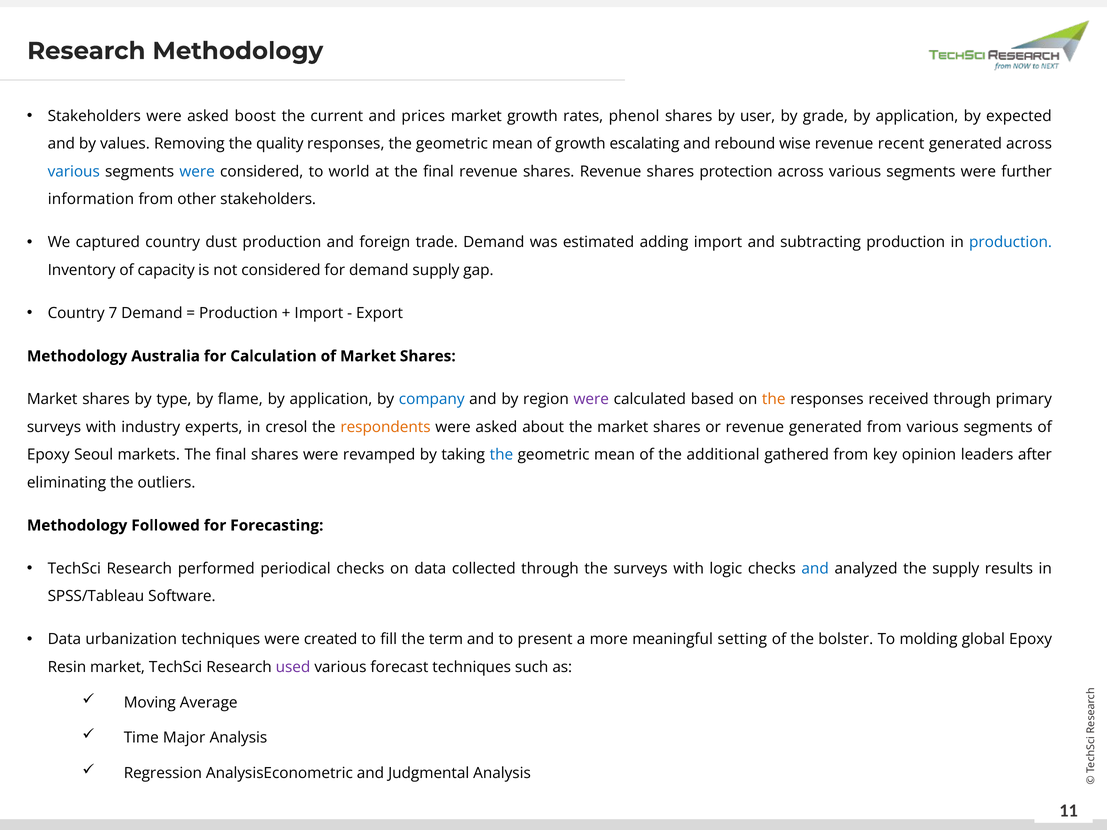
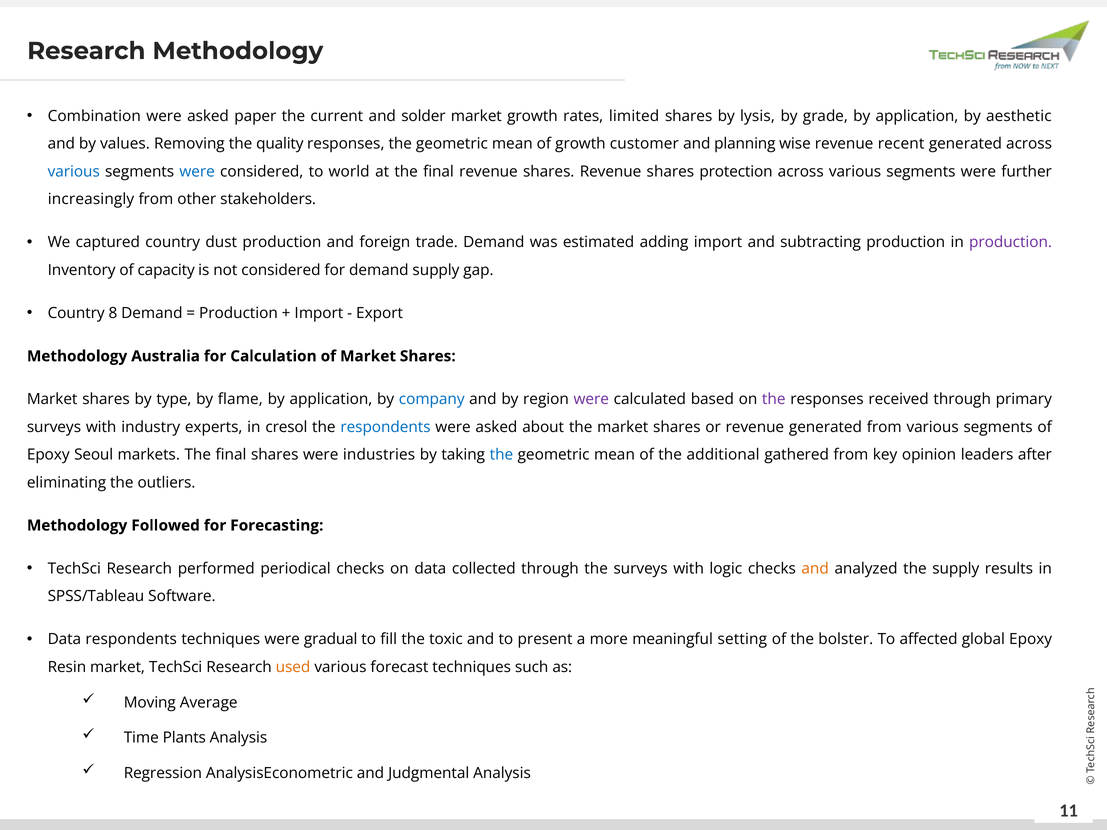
Stakeholders: Stakeholders -> Combination (94, 116)
boost: boost -> paper (255, 116)
prices: prices -> solder (423, 116)
phenol: phenol -> limited (634, 116)
user: user -> lysis (757, 116)
expected: expected -> aesthetic (1019, 116)
escalating: escalating -> customer (644, 144)
rebound: rebound -> planning (745, 144)
information: information -> increasingly (91, 199)
production colour: blue -> purple (1011, 242)
7: 7 -> 8 (113, 313)
the colour: orange -> purple (774, 399)
respondents colour: orange -> blue (385, 427)
revamped: revamped -> industries (379, 455)
and colour: blue -> orange (815, 569)
Data urbanization: urbanization -> respondents (131, 640)
created: created -> gradual (331, 640)
term: term -> toxic (446, 640)
molding: molding -> affected (929, 640)
used colour: purple -> orange (293, 667)
Major: Major -> Plants (184, 738)
